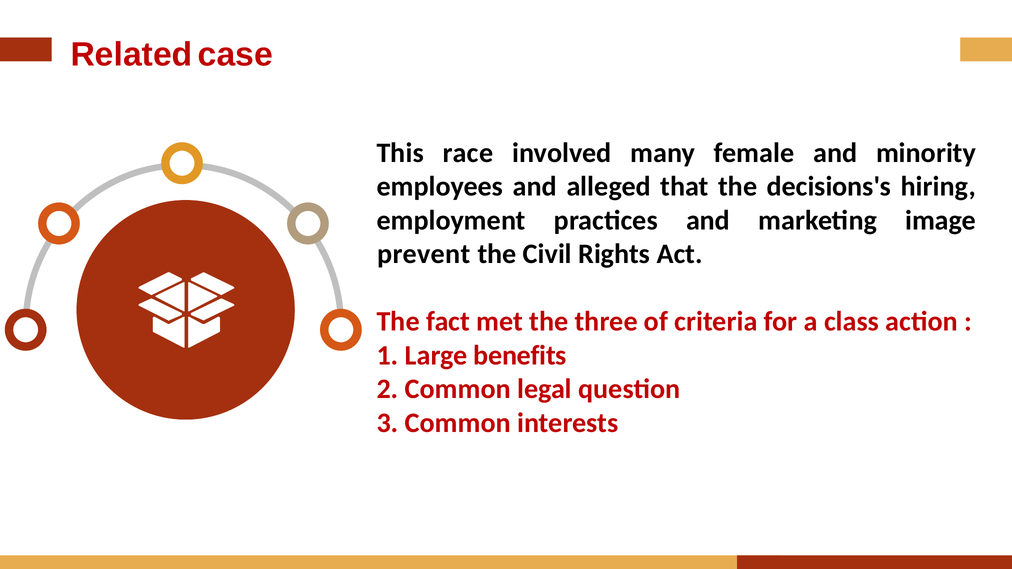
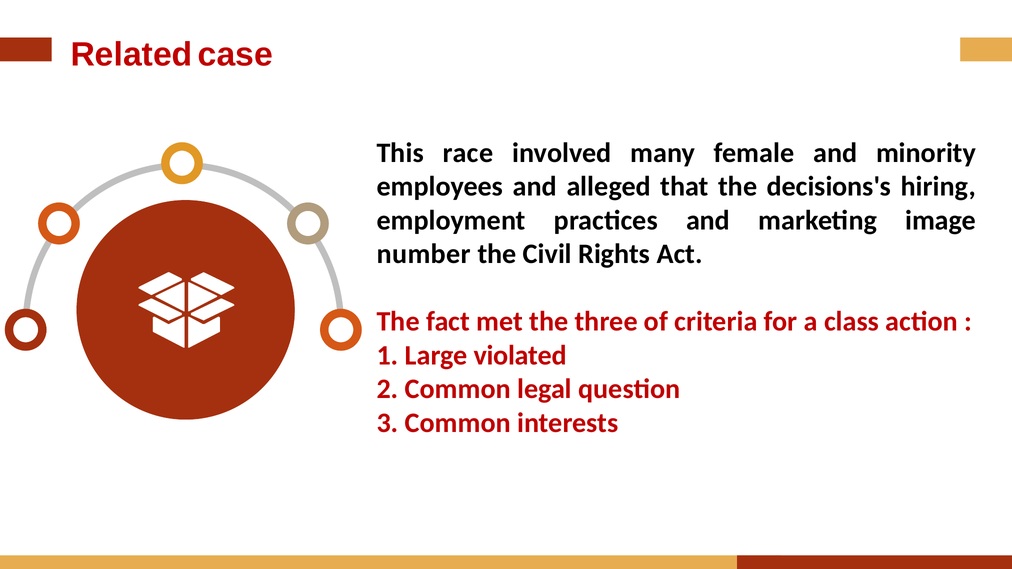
prevent: prevent -> number (424, 254)
benefits: benefits -> violated (520, 355)
